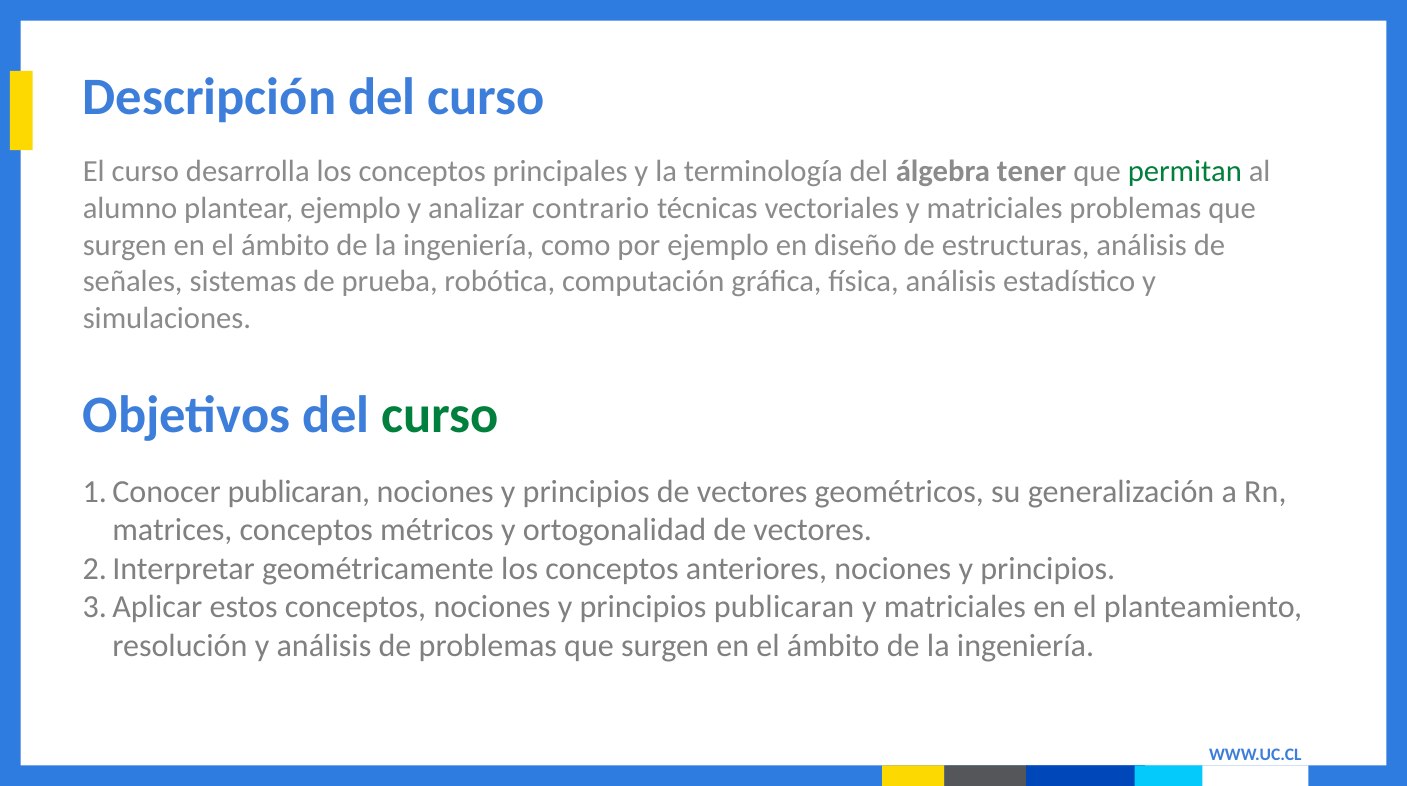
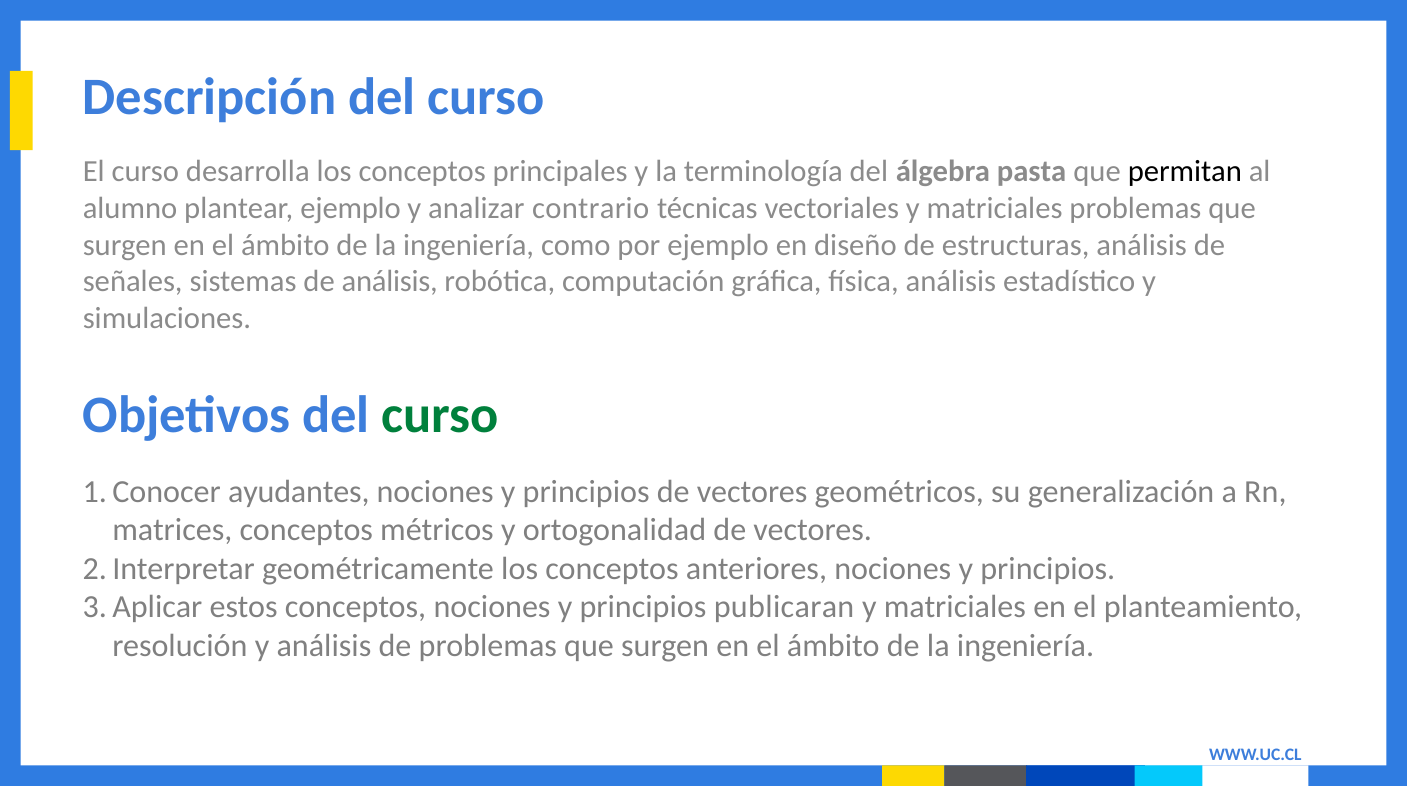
tener: tener -> pasta (1032, 171)
permitan colour: green -> black (1185, 171)
de prueba: prueba -> análisis (390, 282)
publicaran: publicaran -> ayudantes (299, 492)
